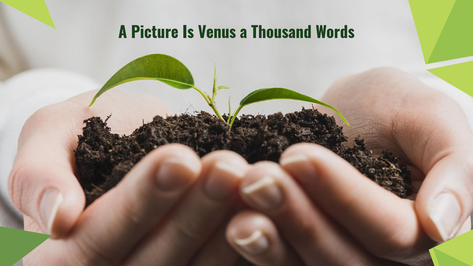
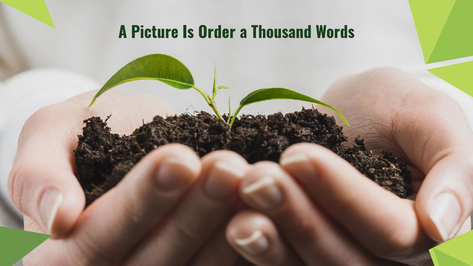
Venus: Venus -> Order (217, 33)
